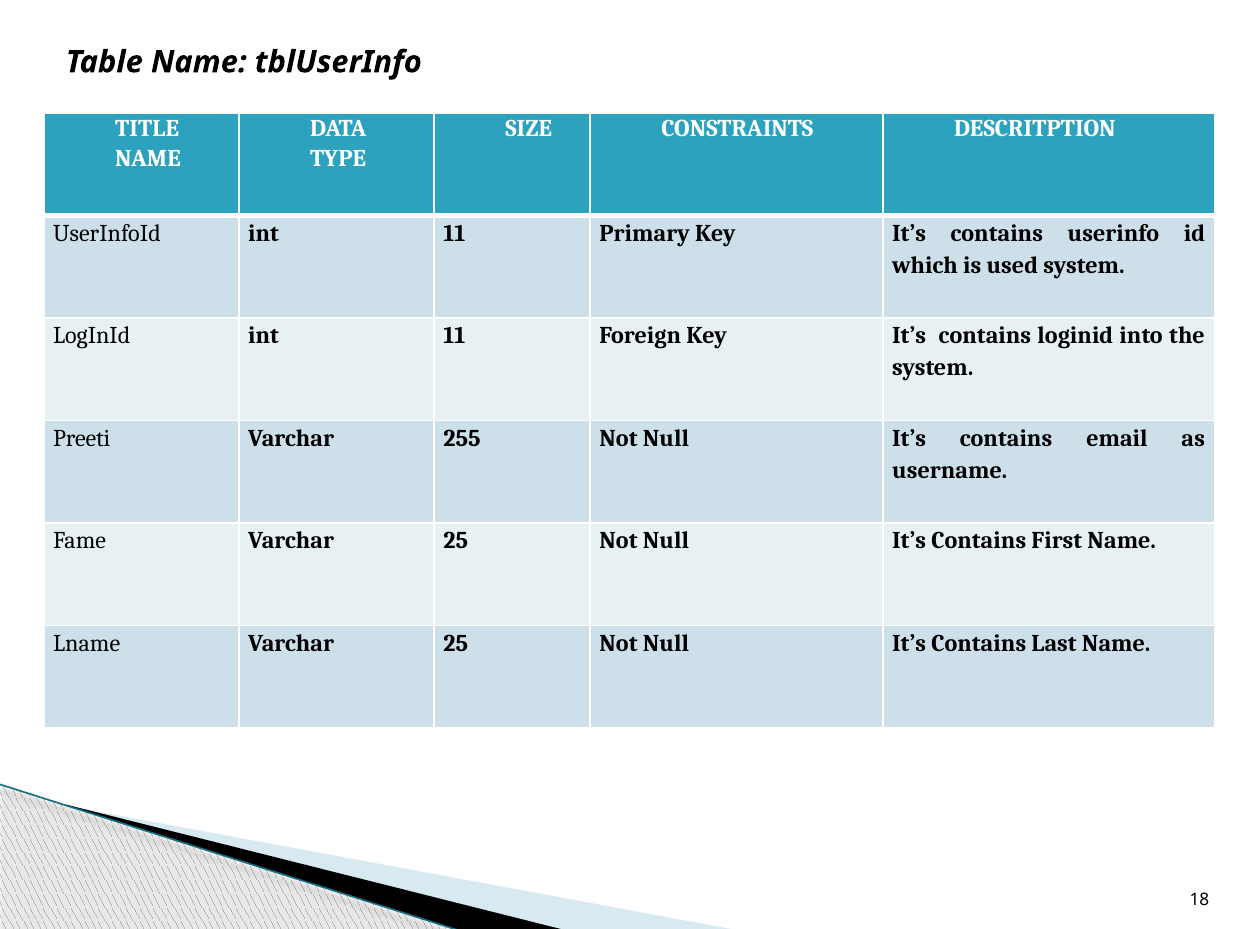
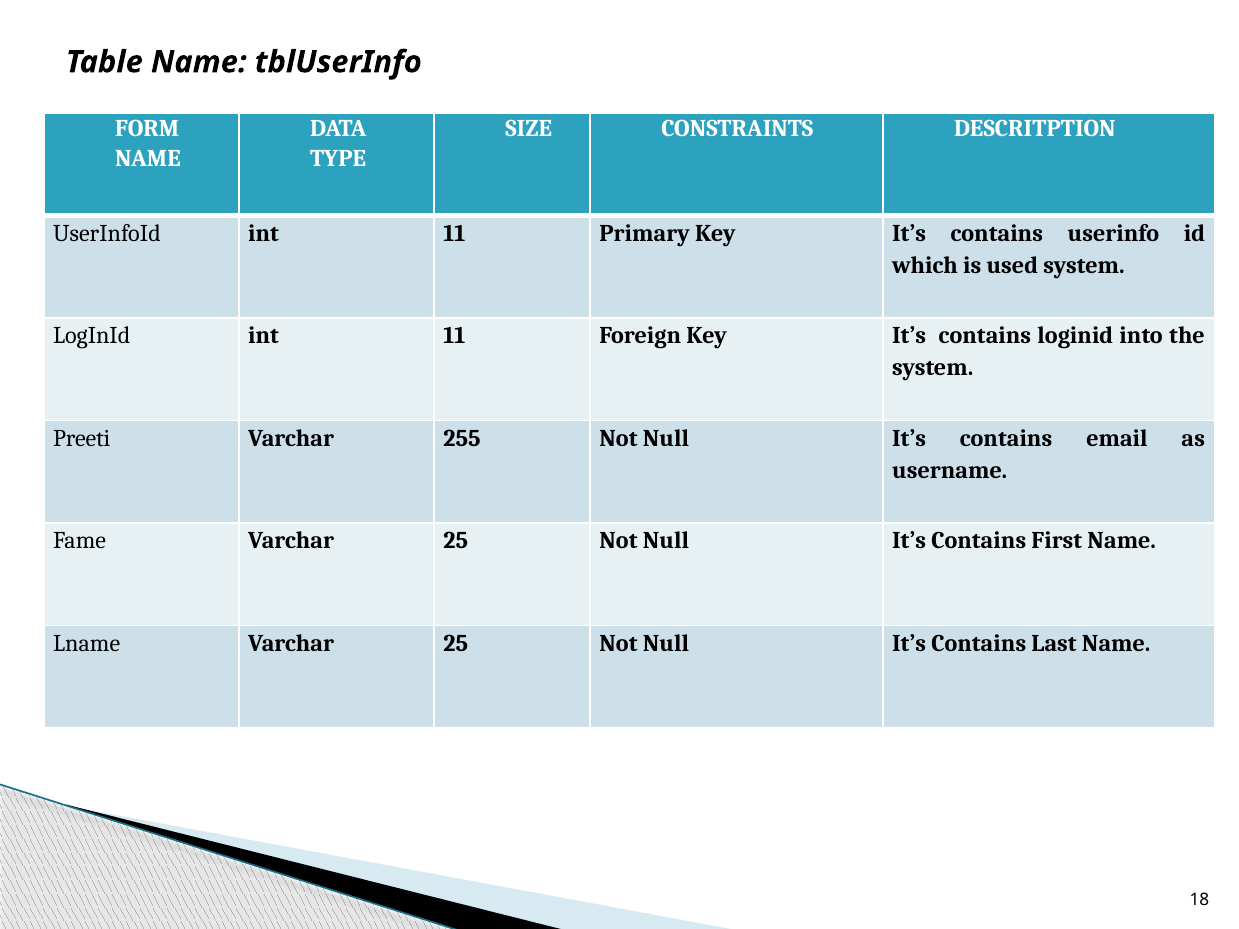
TITLE: TITLE -> FORM (147, 129)
